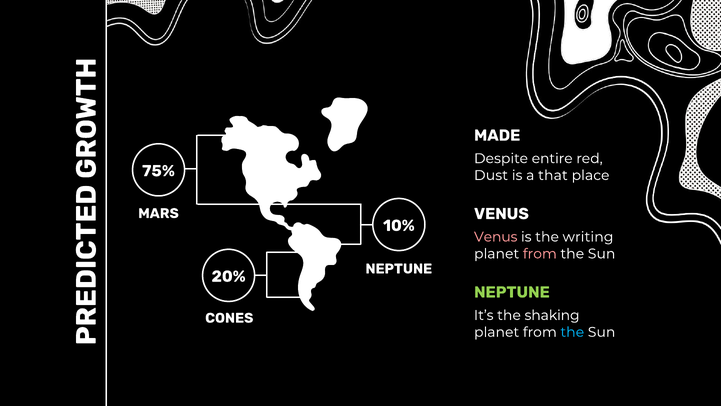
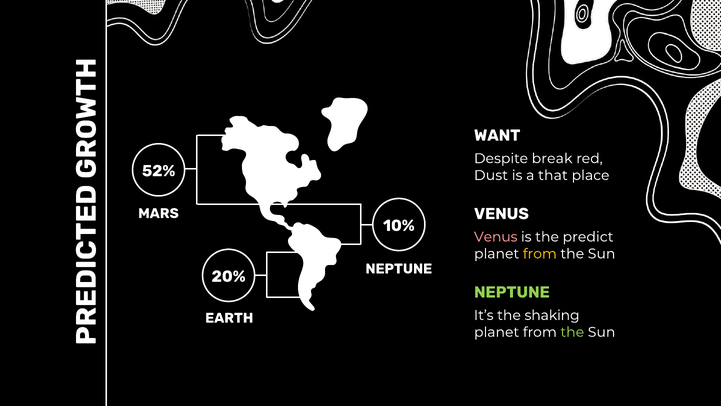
MADE: MADE -> WANT (497, 135)
entire: entire -> break (552, 158)
75%: 75% -> 52% (159, 171)
writing: writing -> predict (588, 237)
from colour: pink -> yellow (540, 253)
CONES: CONES -> EARTH (229, 318)
the colour: light blue -> light green (572, 332)
